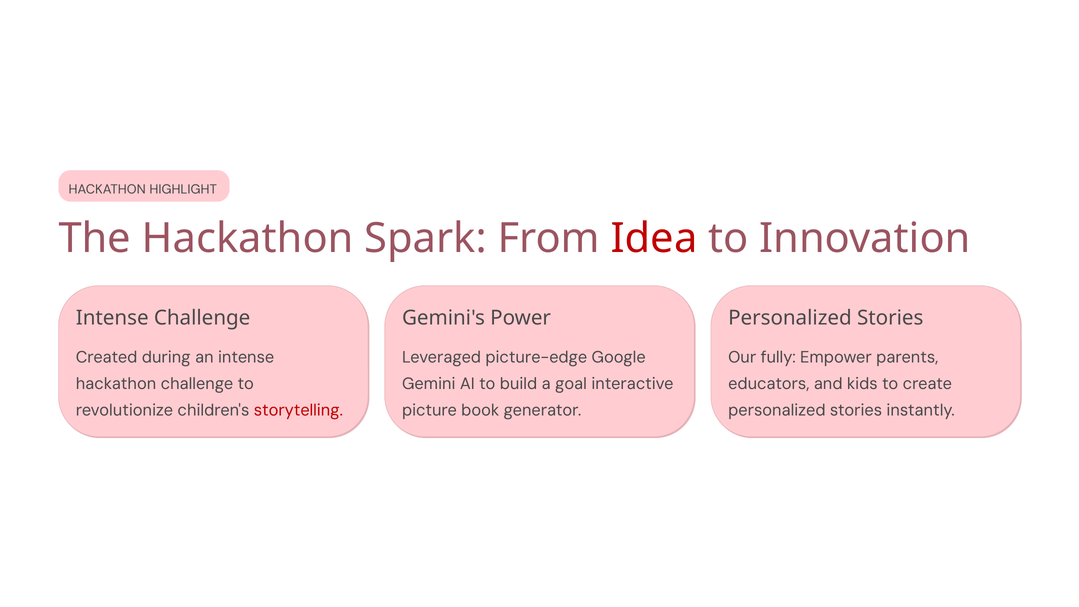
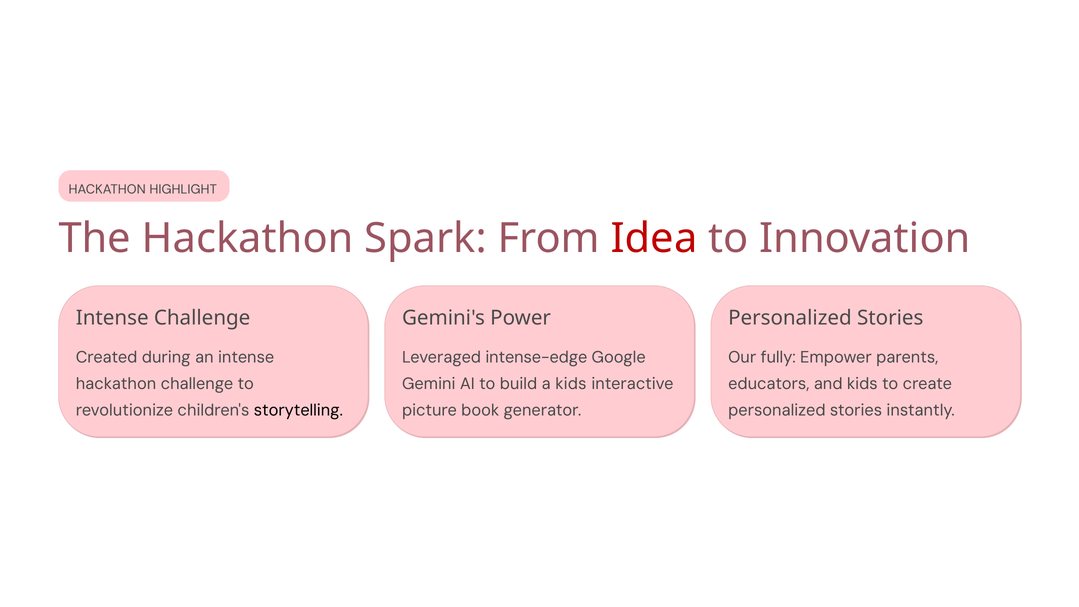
picture-edge: picture-edge -> intense-edge (536, 357)
a goal: goal -> kids (571, 384)
storytelling colour: red -> black (298, 411)
